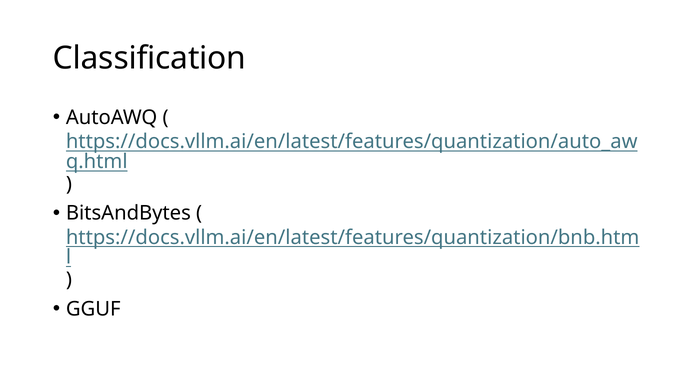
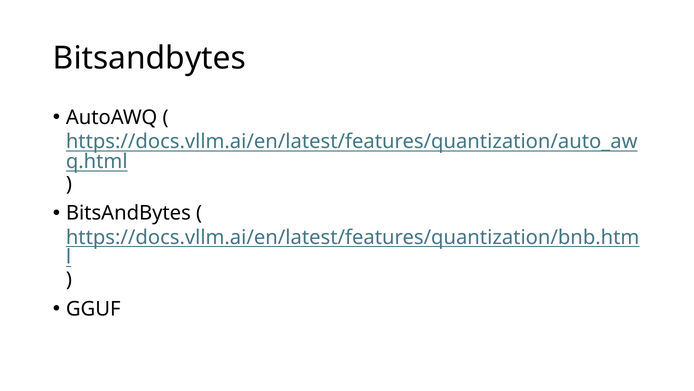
Classification: Classification -> Bitsandbytes (149, 58)
